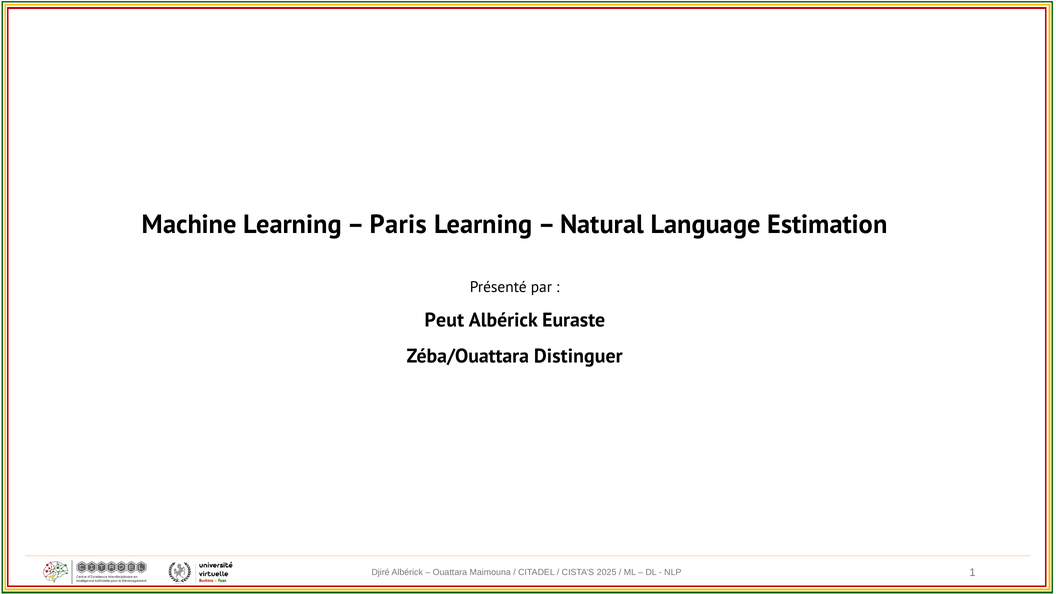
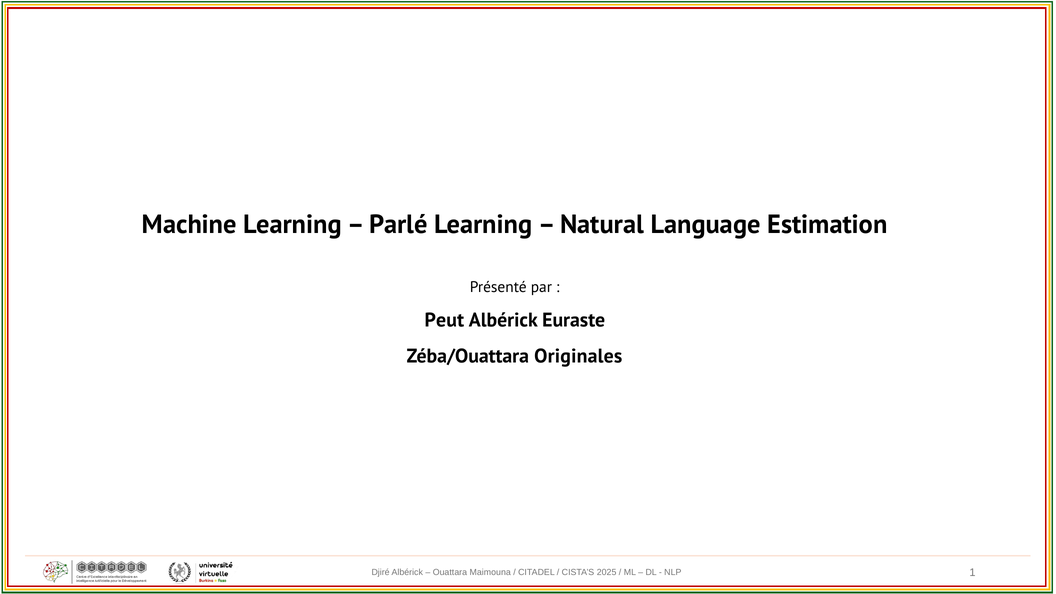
Paris: Paris -> Parlé (398, 225)
Distinguer: Distinguer -> Originales (578, 356)
